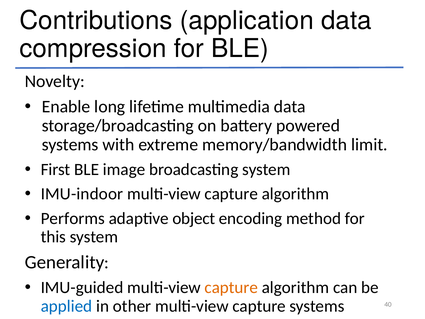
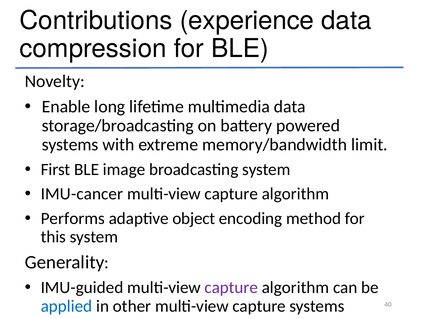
application: application -> experience (247, 20)
IMU-indoor: IMU-indoor -> IMU-cancer (82, 194)
capture colour: orange -> purple (231, 287)
